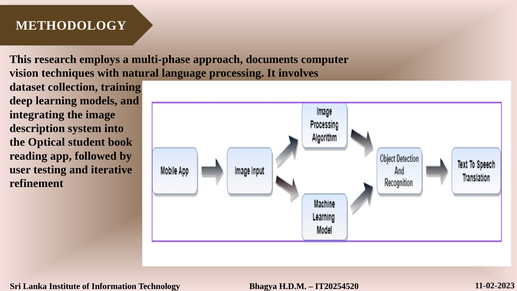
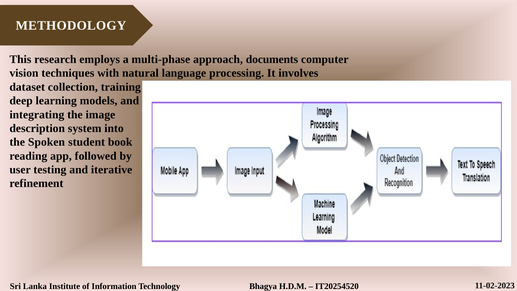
Optical: Optical -> Spoken (46, 142)
